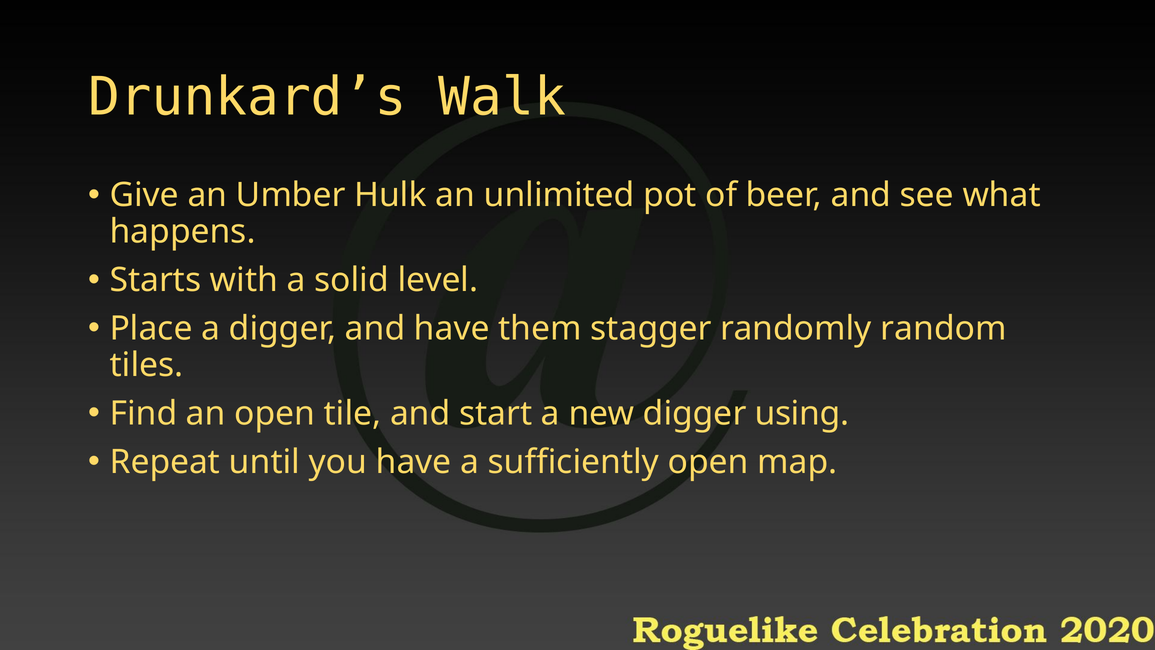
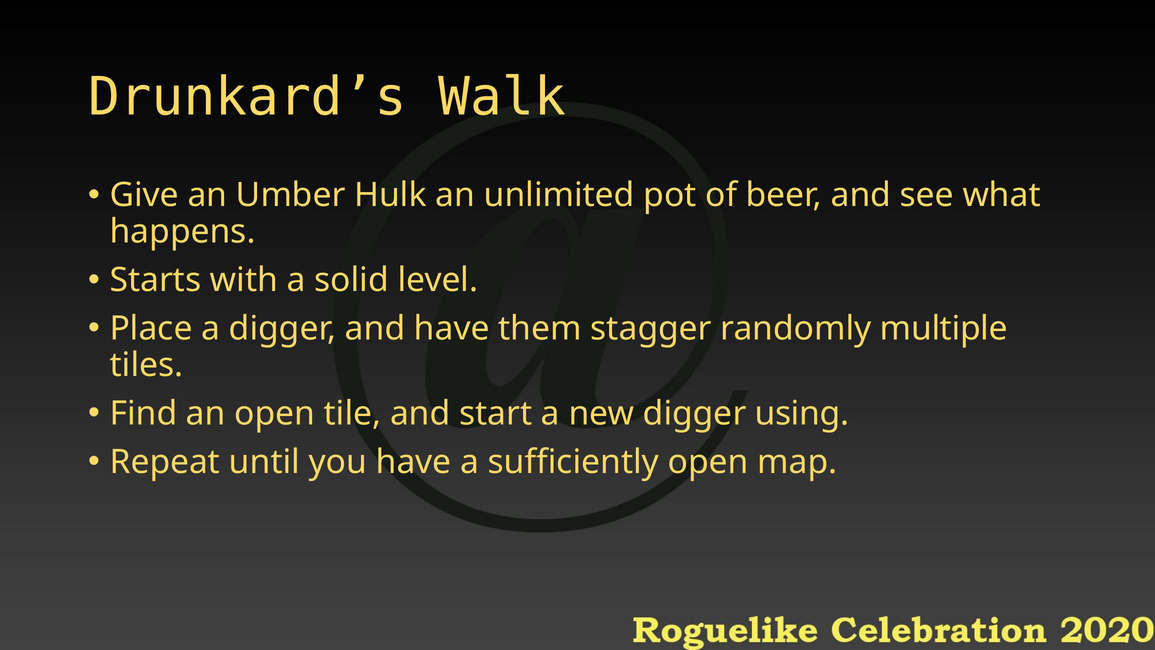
random: random -> multiple (944, 329)
